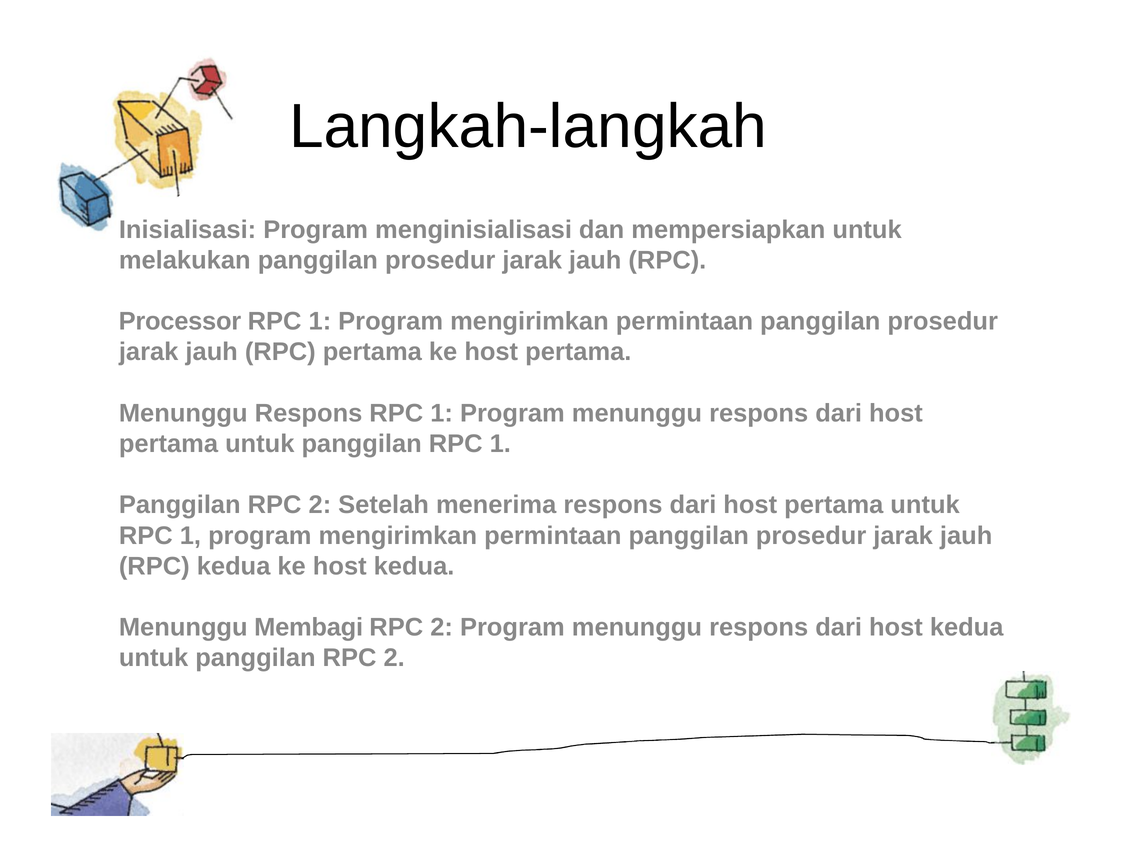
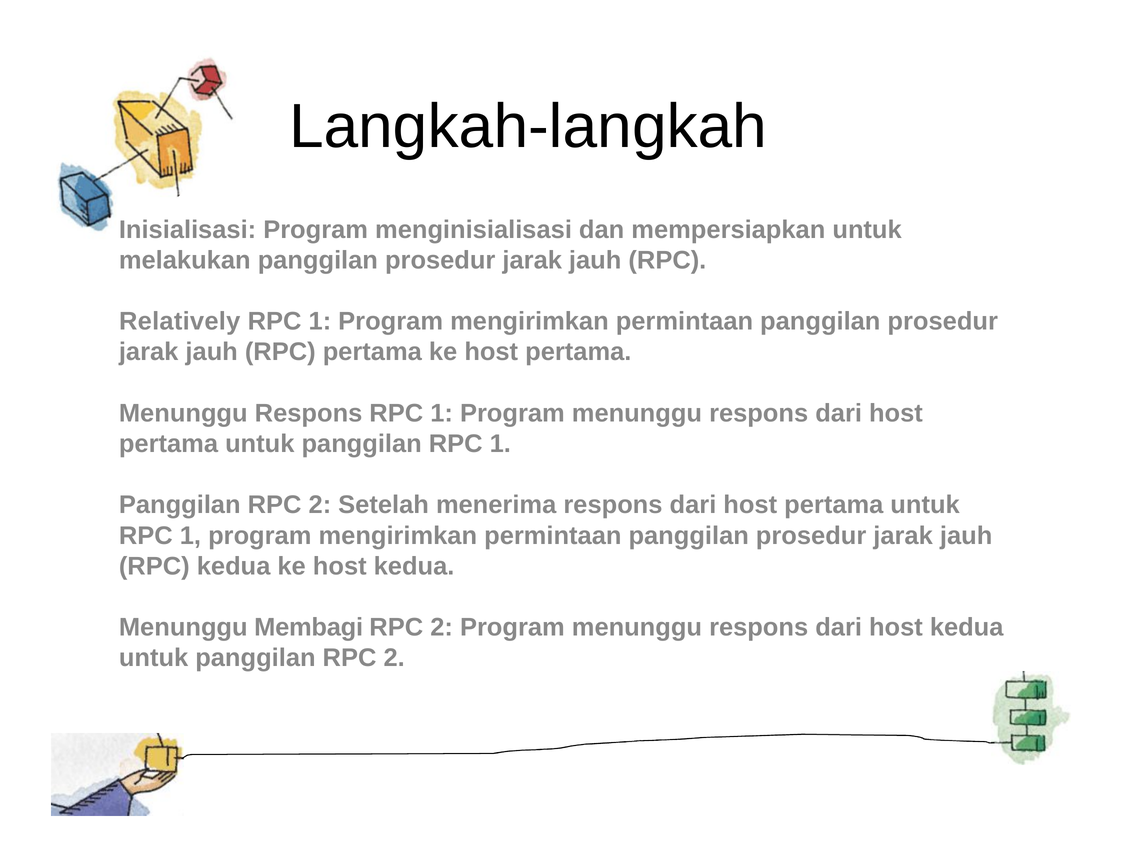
Processor: Processor -> Relatively (180, 321)
